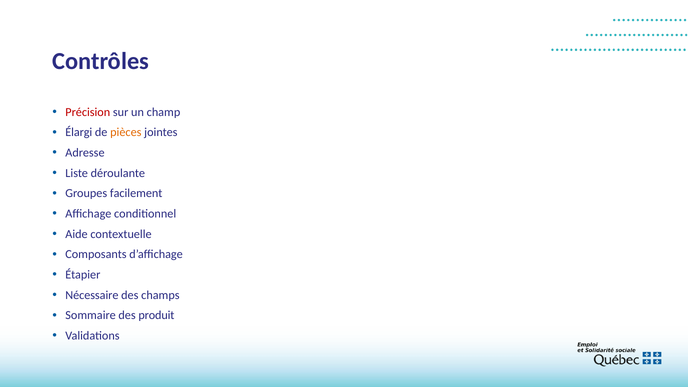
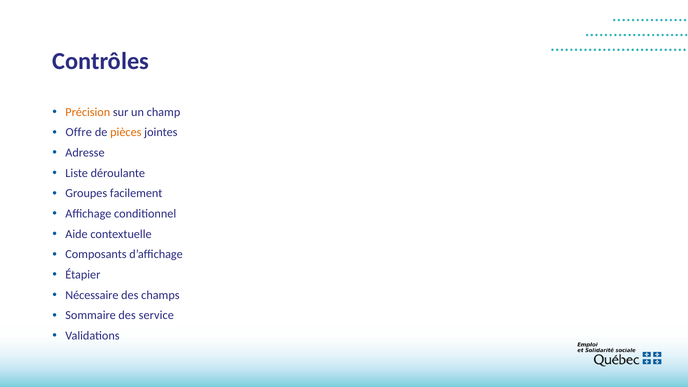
Précision colour: red -> orange (88, 112)
Élargi: Élargi -> Offre (79, 132)
produit: produit -> service (156, 315)
